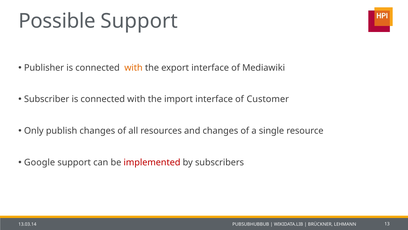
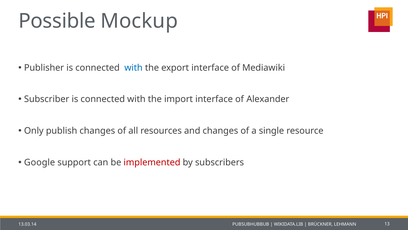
Possible Support: Support -> Mockup (139, 21)
with colour: orange -> blue (134, 68)
Customer: Customer -> Alexander (268, 99)
